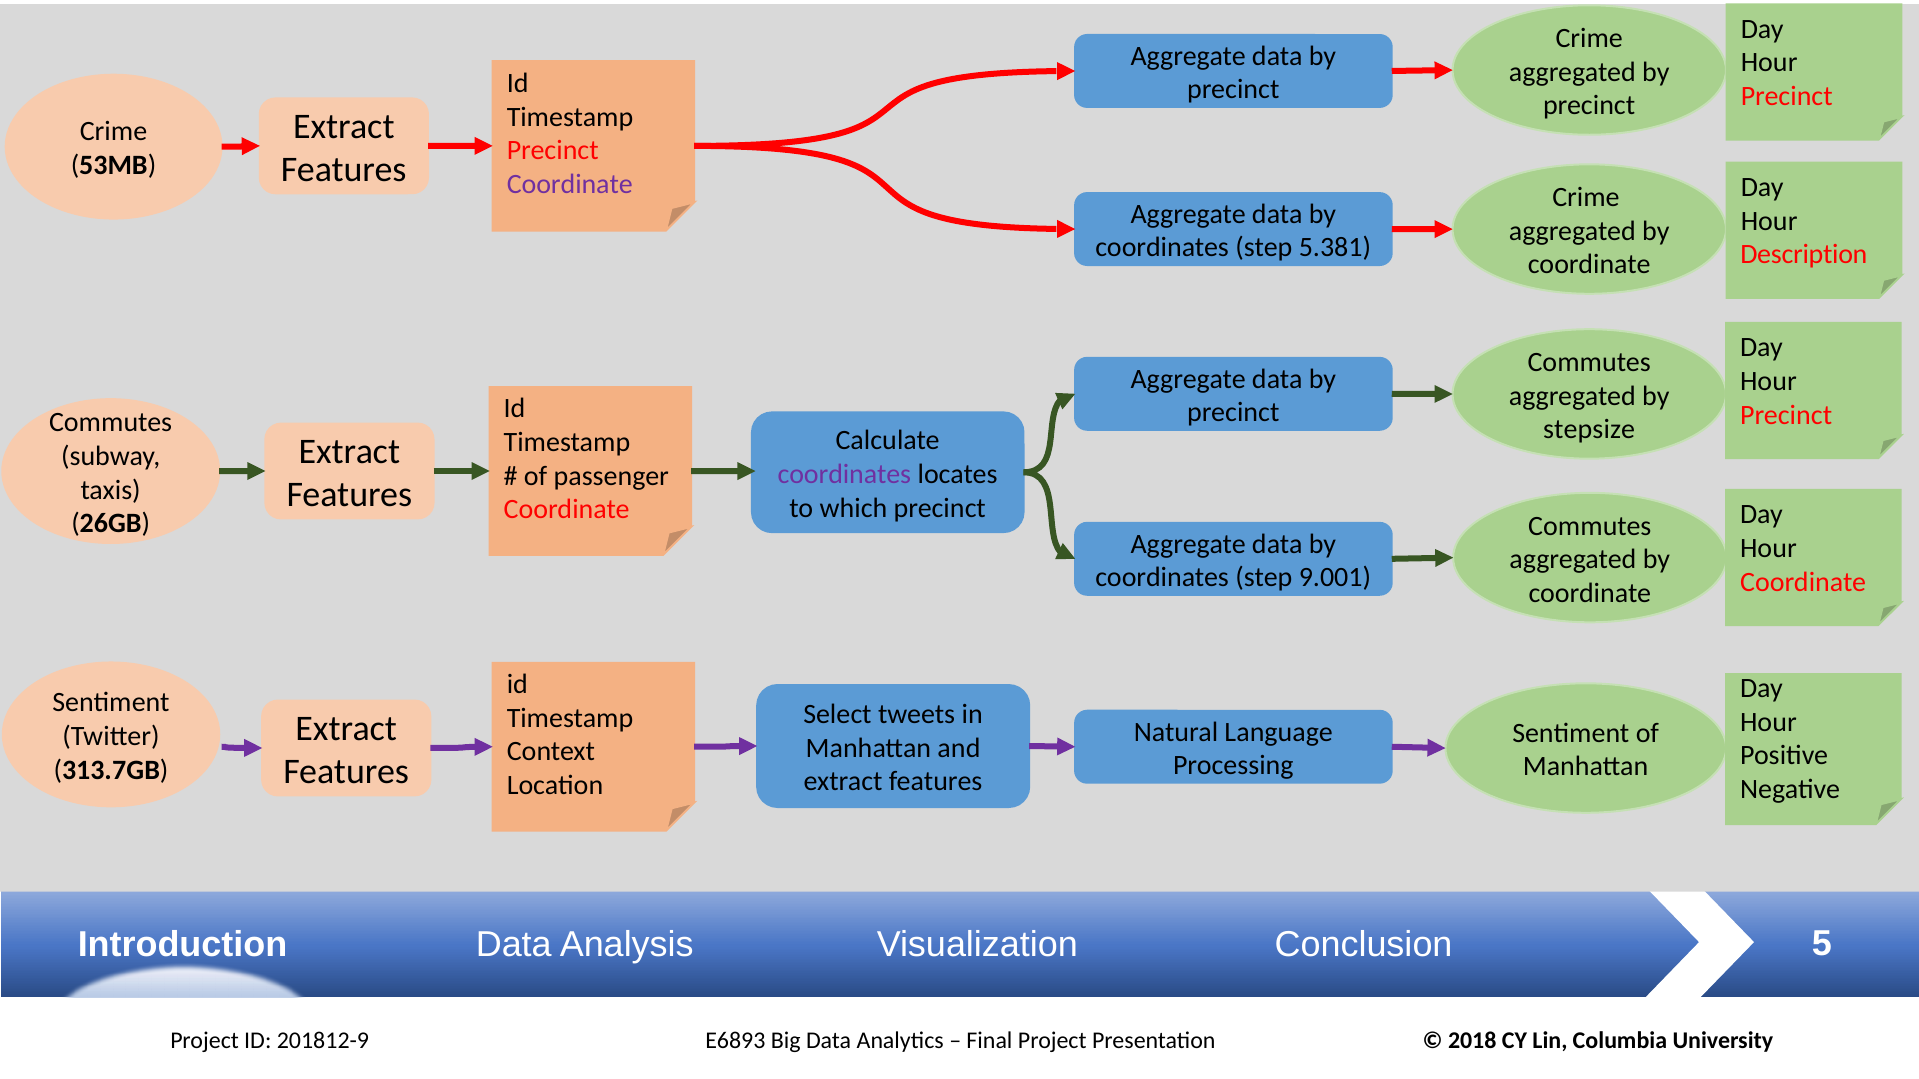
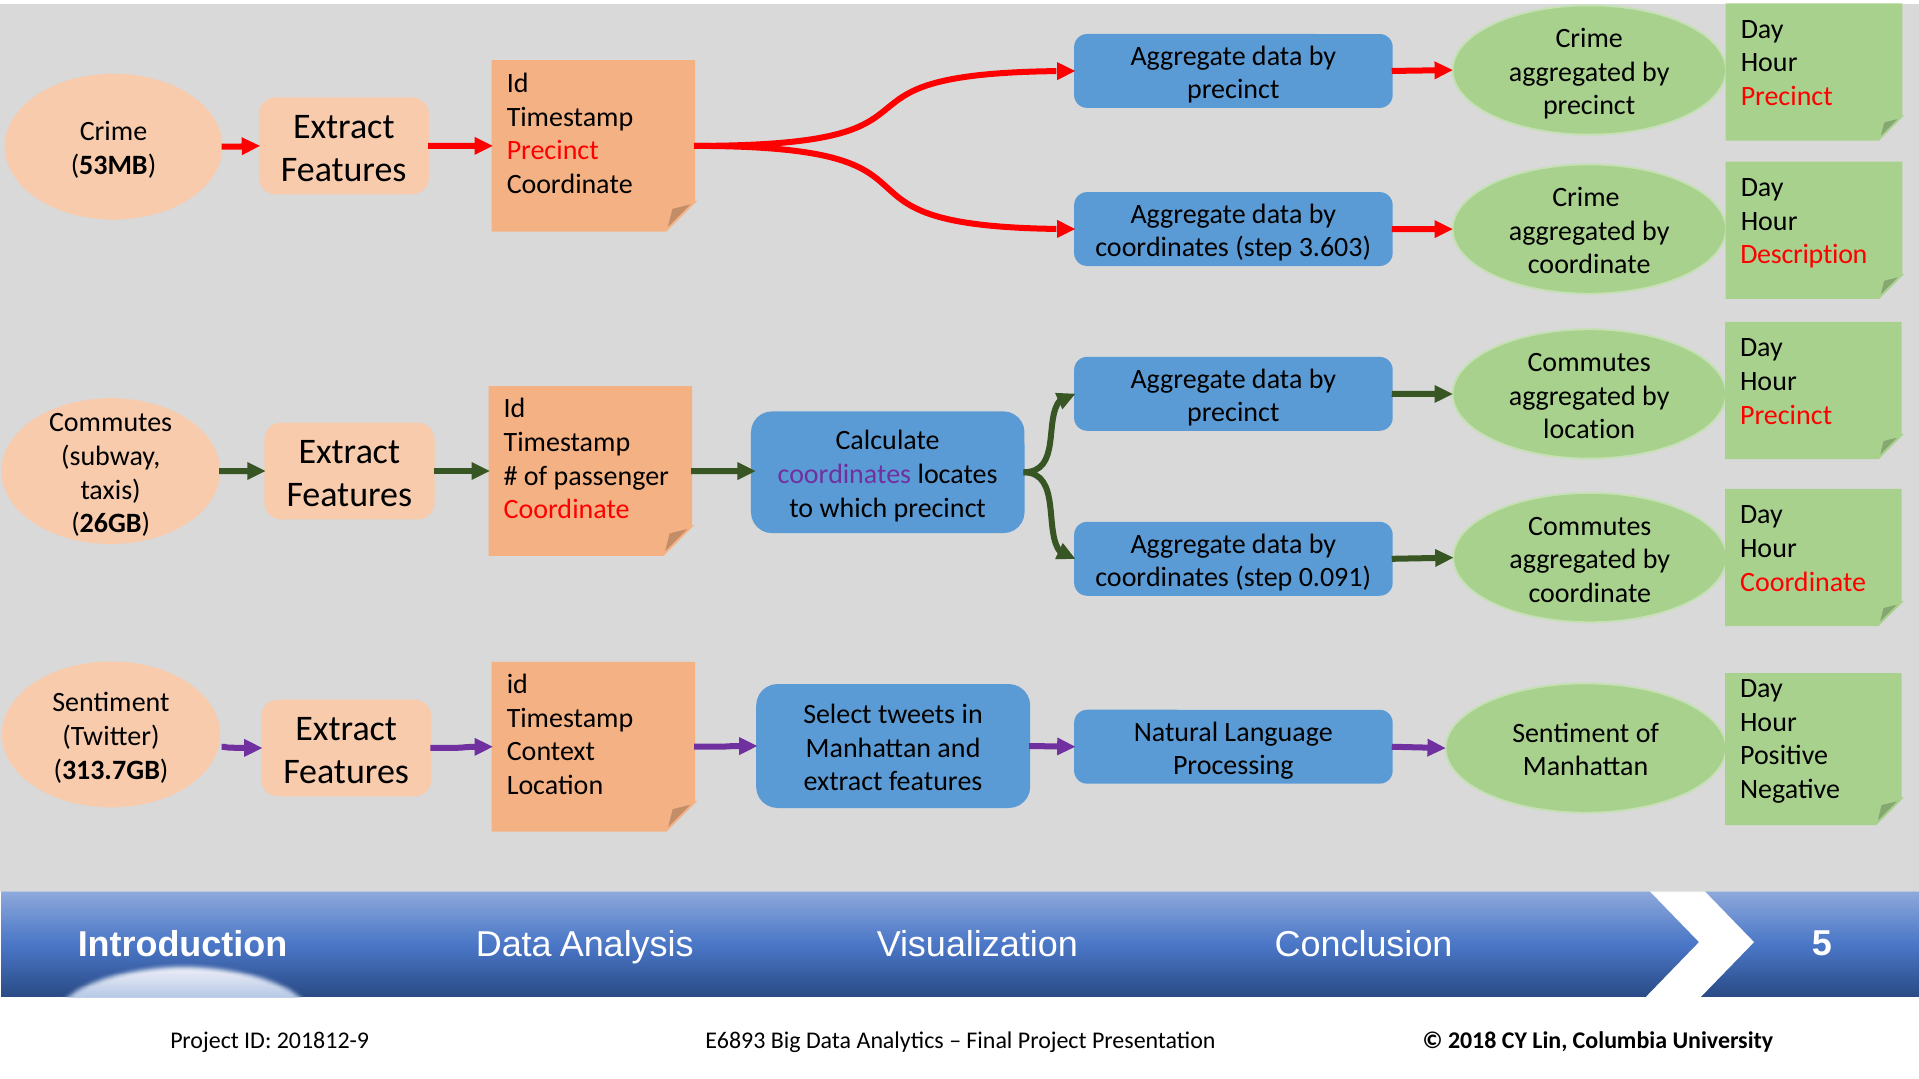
Coordinate colour: purple -> black (570, 184)
5.381: 5.381 -> 3.603 (1335, 248)
stepsize: stepsize -> location (1589, 430)
9.001: 9.001 -> 0.091 (1335, 578)
